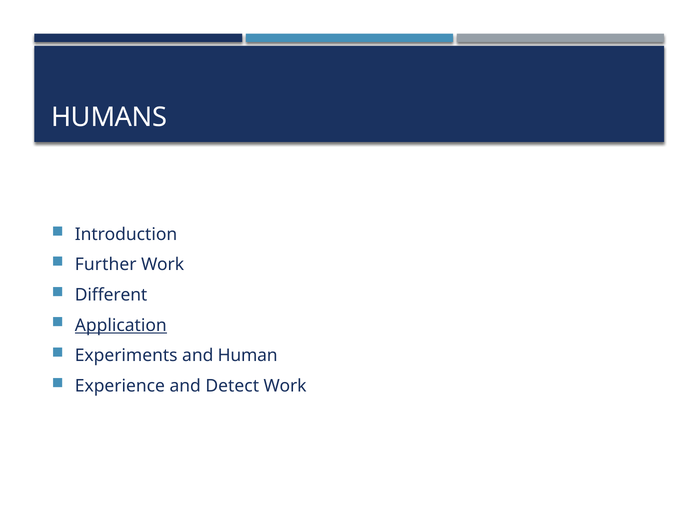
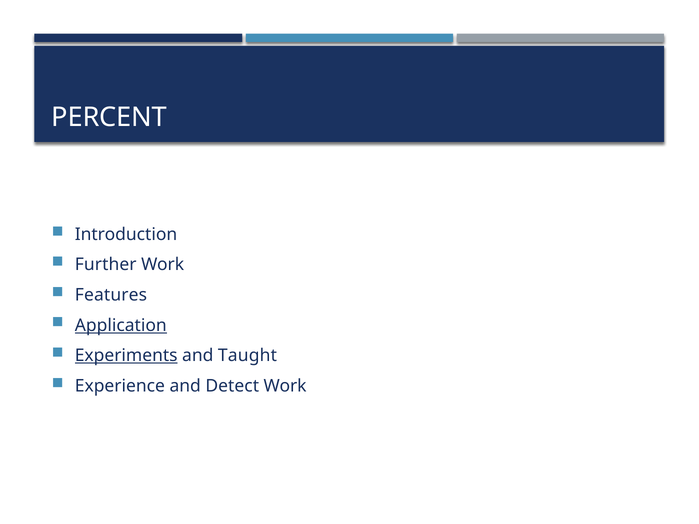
HUMANS: HUMANS -> PERCENT (109, 117)
Different: Different -> Features (111, 295)
Experiments underline: none -> present (126, 356)
Human: Human -> Taught (247, 356)
